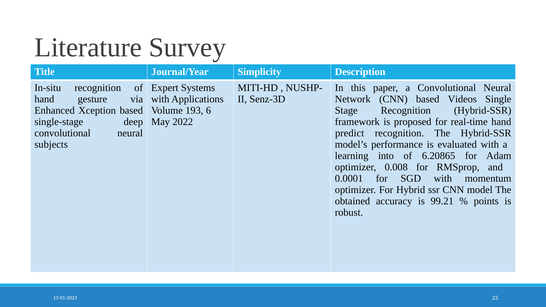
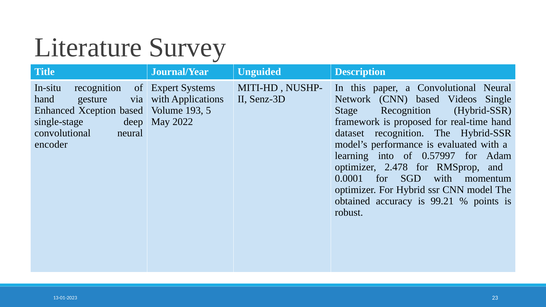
Simplicity: Simplicity -> Unguided (259, 72)
6: 6 -> 5 (208, 111)
predict: predict -> dataset (350, 133)
subjects: subjects -> encoder (51, 145)
6.20865: 6.20865 -> 0.57997 (439, 156)
0.008: 0.008 -> 2.478 (396, 167)
